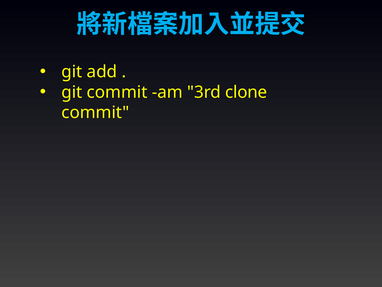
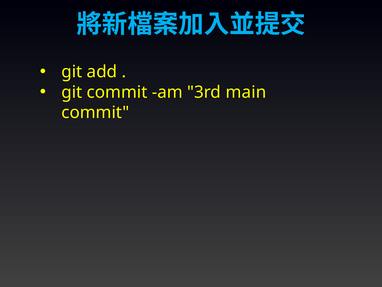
clone: clone -> main (246, 92)
